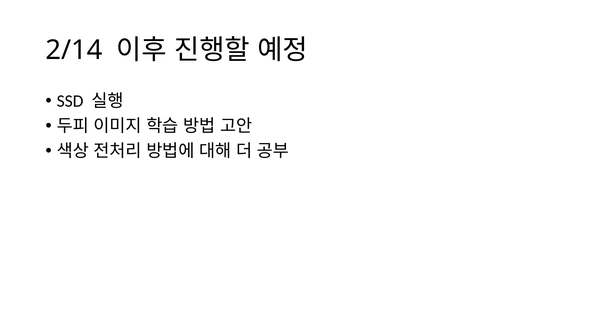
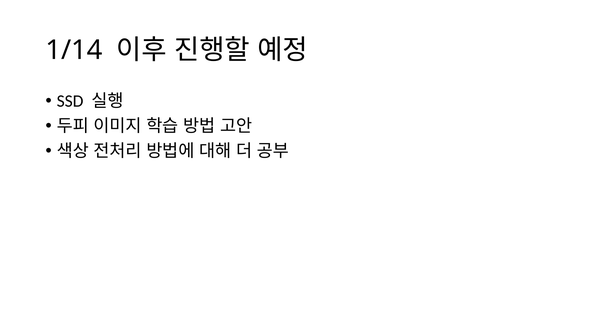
2/14: 2/14 -> 1/14 (74, 50)
